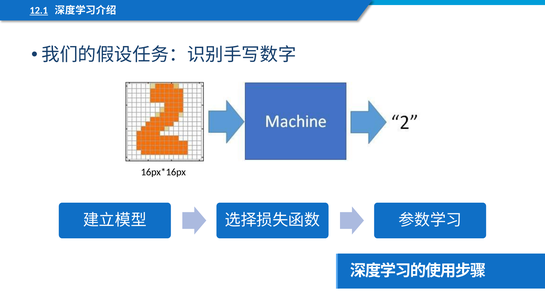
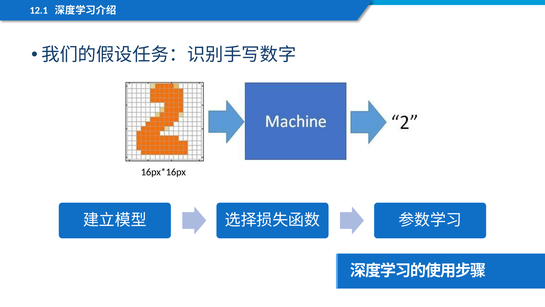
12.1 underline: present -> none (39, 11)
